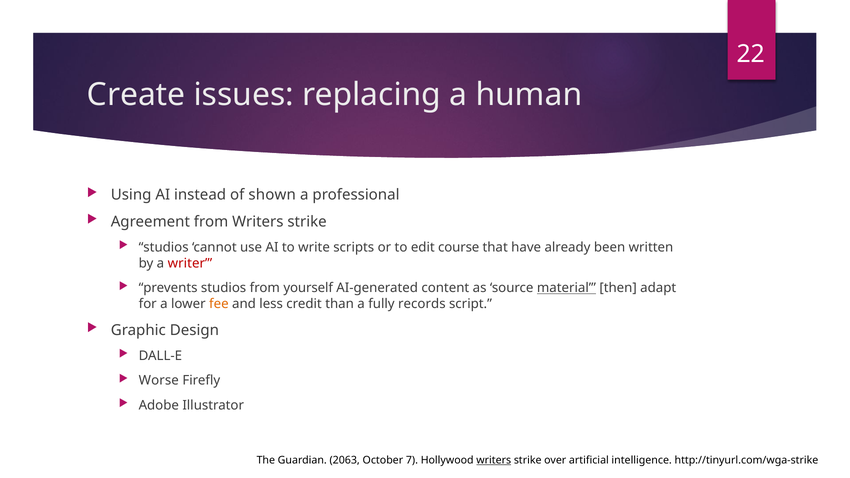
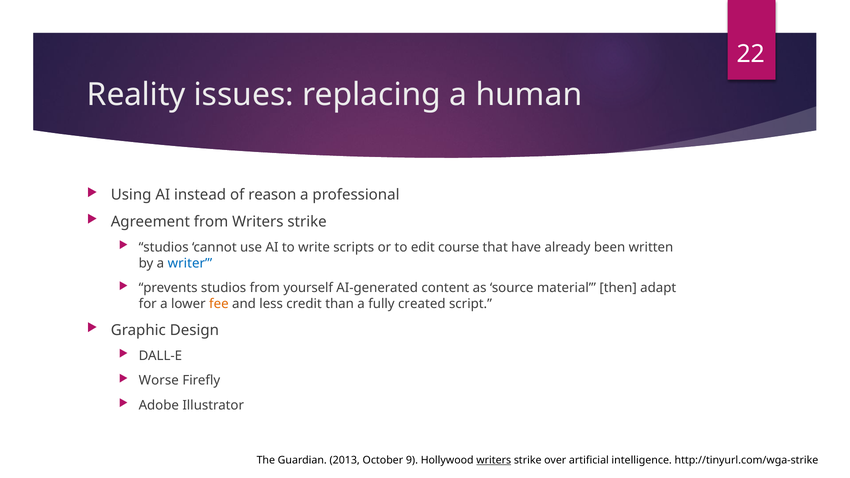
Create: Create -> Reality (136, 95)
shown: shown -> reason (272, 195)
writer colour: red -> blue (190, 263)
material underline: present -> none (566, 288)
records: records -> created (422, 304)
2063: 2063 -> 2013 (345, 460)
7: 7 -> 9 (412, 460)
